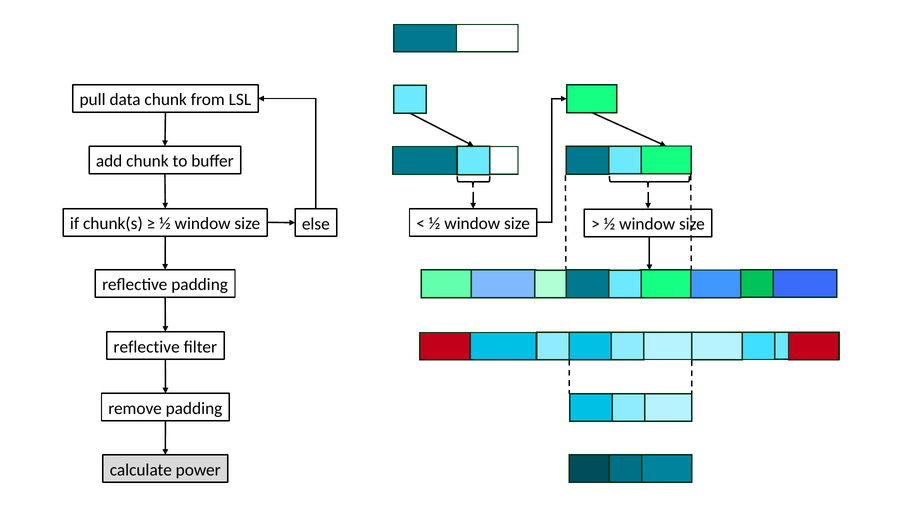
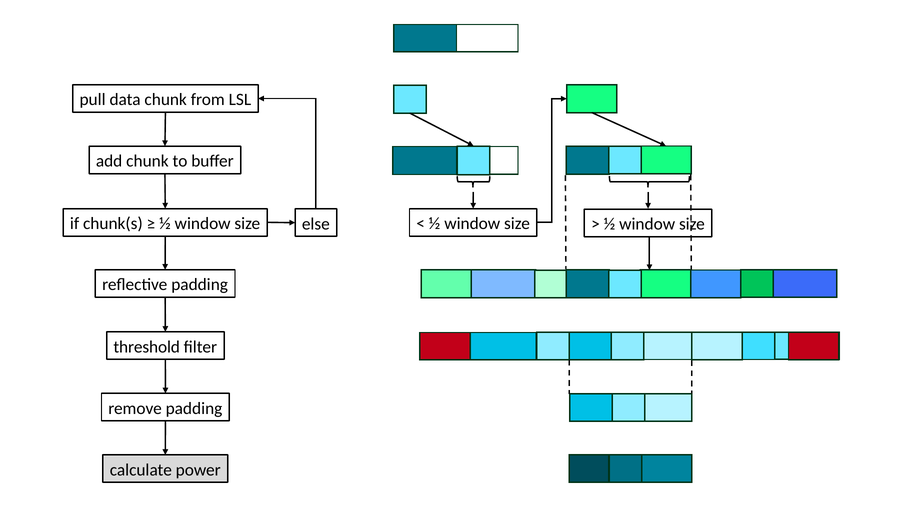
reflective: reflective -> threshold (147, 347)
